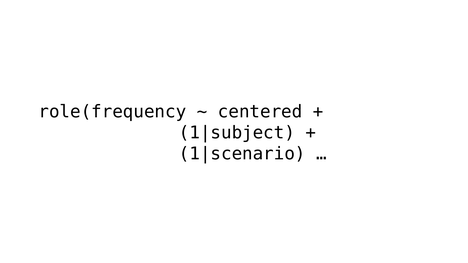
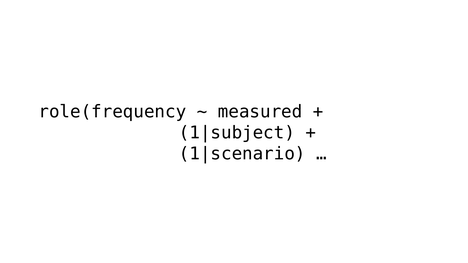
centered: centered -> measured (260, 112)
